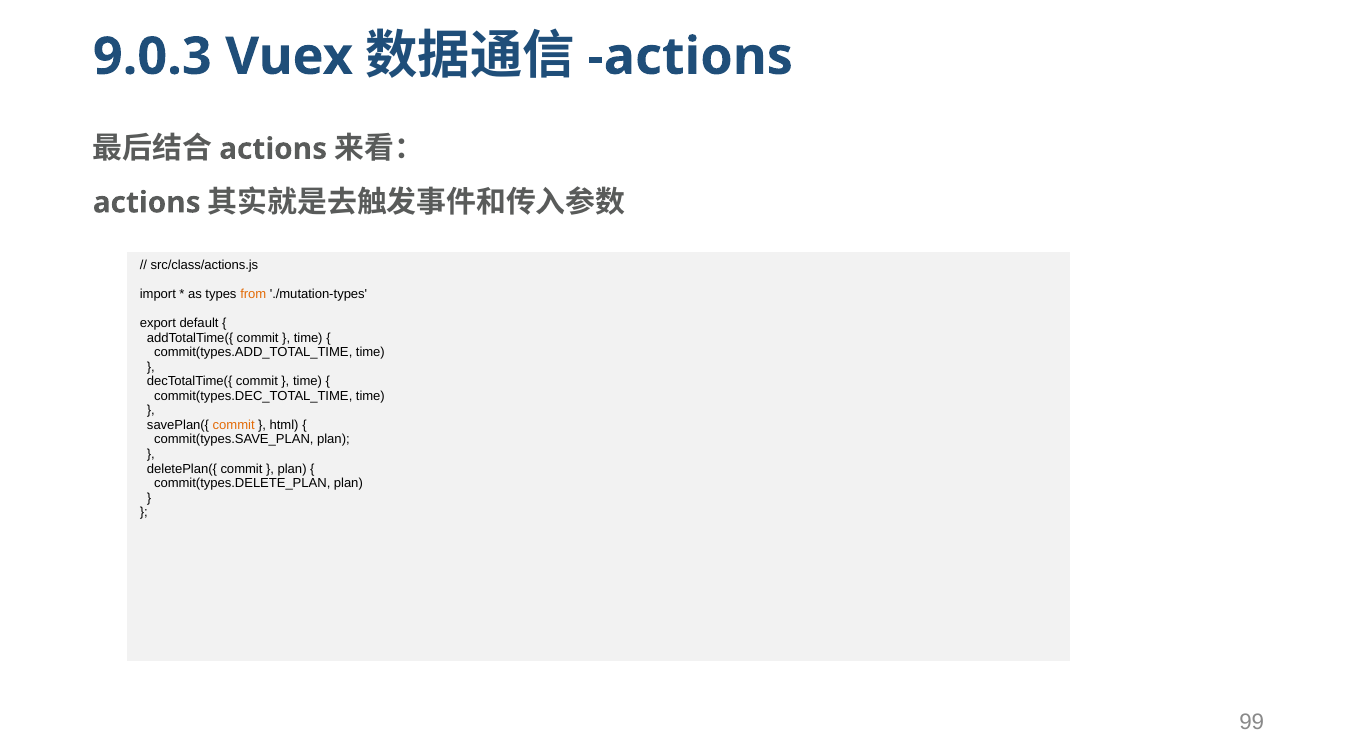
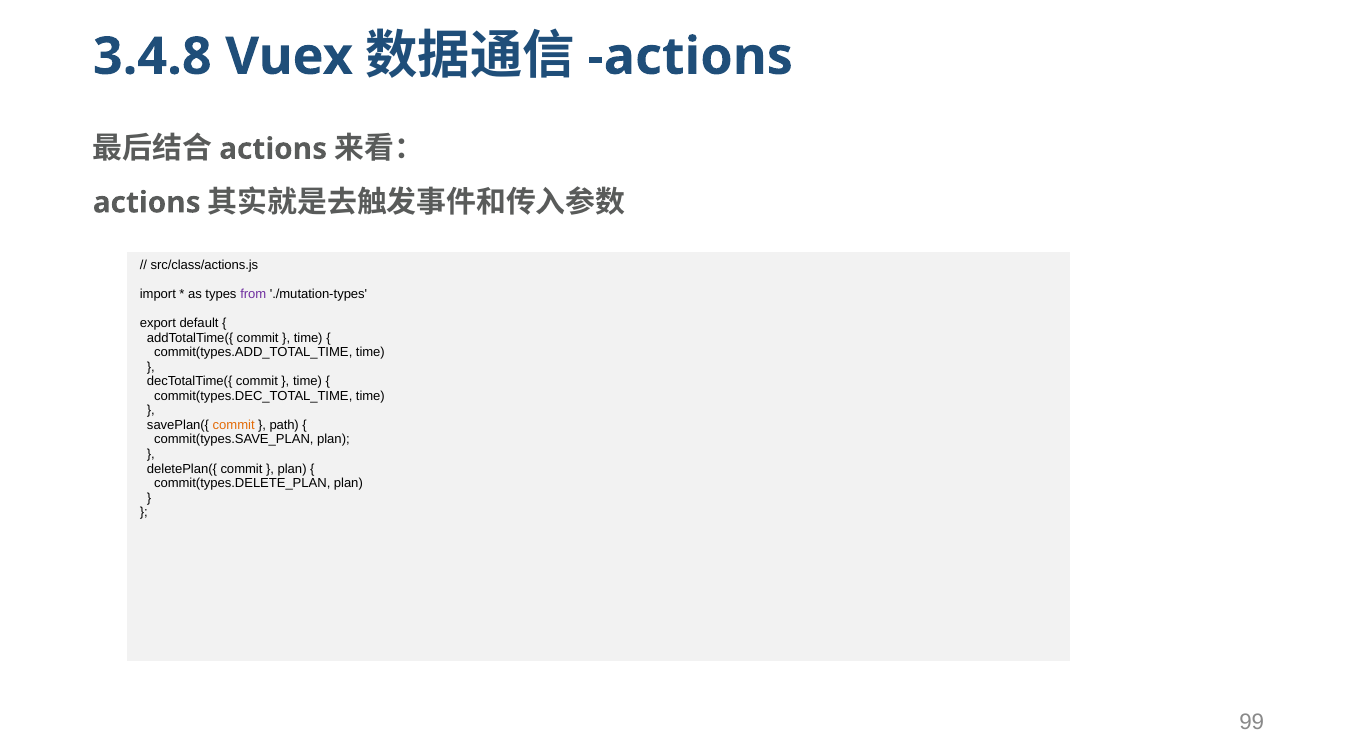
9.0.3: 9.0.3 -> 3.4.8 (152, 57)
from colour: orange -> purple (253, 294)
html: html -> path (284, 425)
